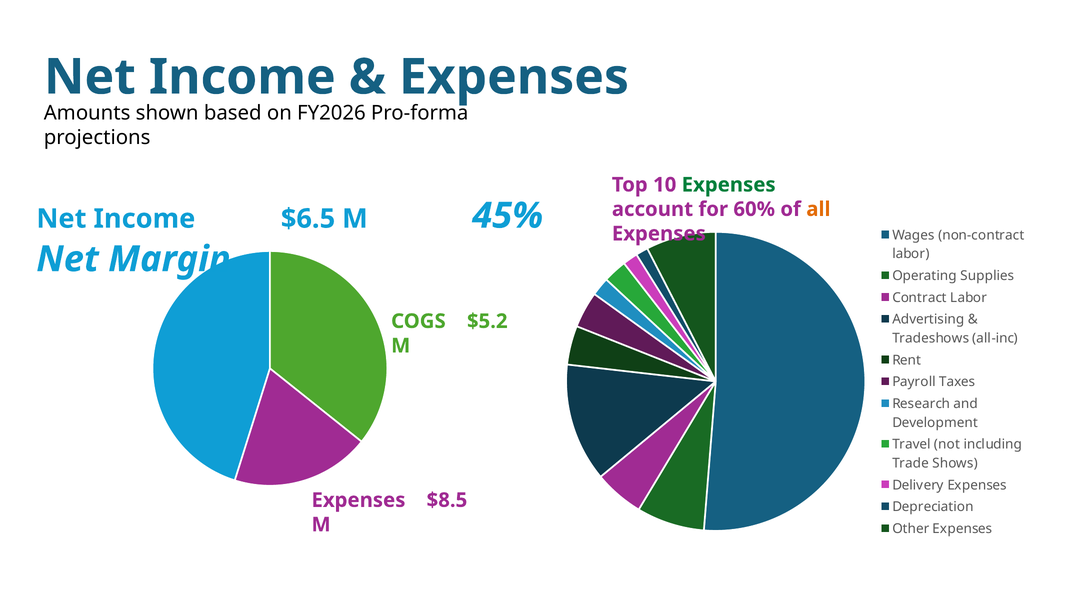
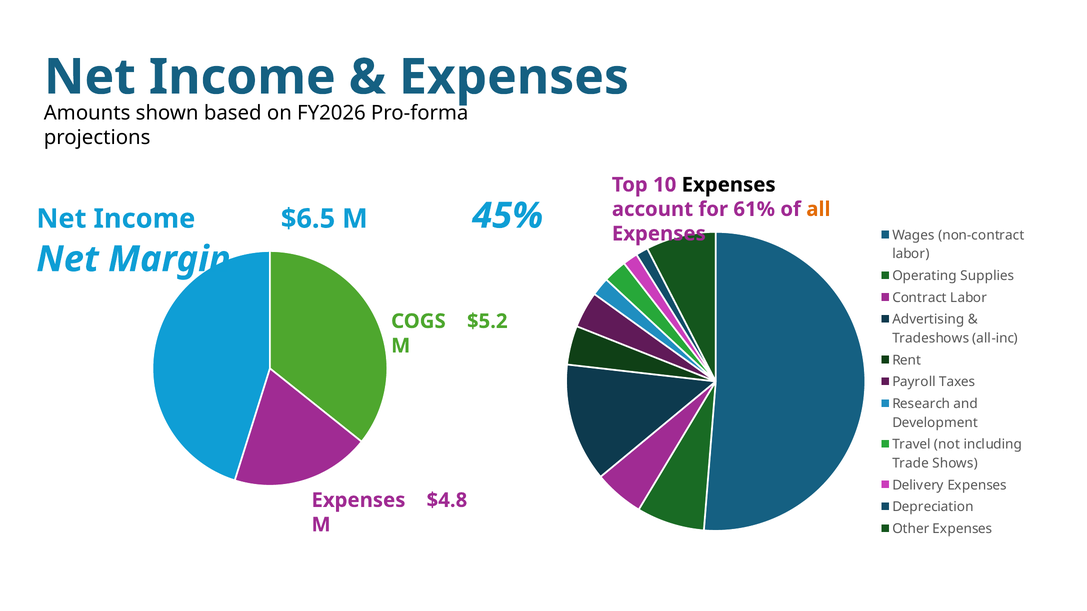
Expenses colour: green -> black (729, 185)
60%: 60% -> 61% (754, 209)
$8.5: $8.5 -> $4.8 (447, 501)
